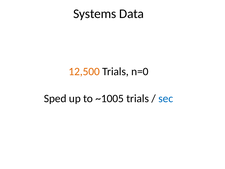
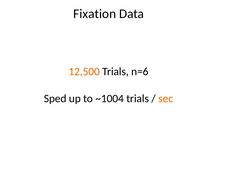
Systems: Systems -> Fixation (95, 14)
n=0: n=0 -> n=6 (140, 71)
~1005: ~1005 -> ~1004 (110, 98)
sec colour: blue -> orange (166, 98)
